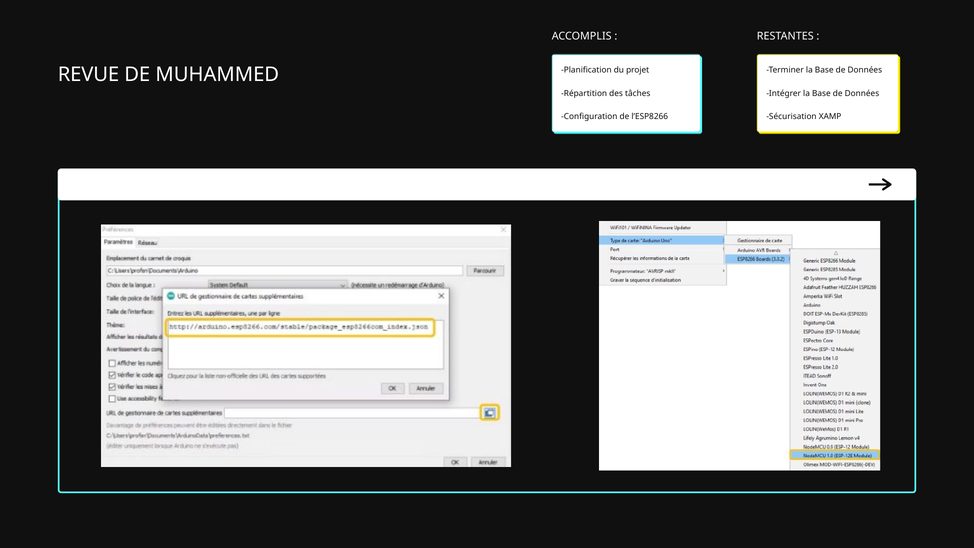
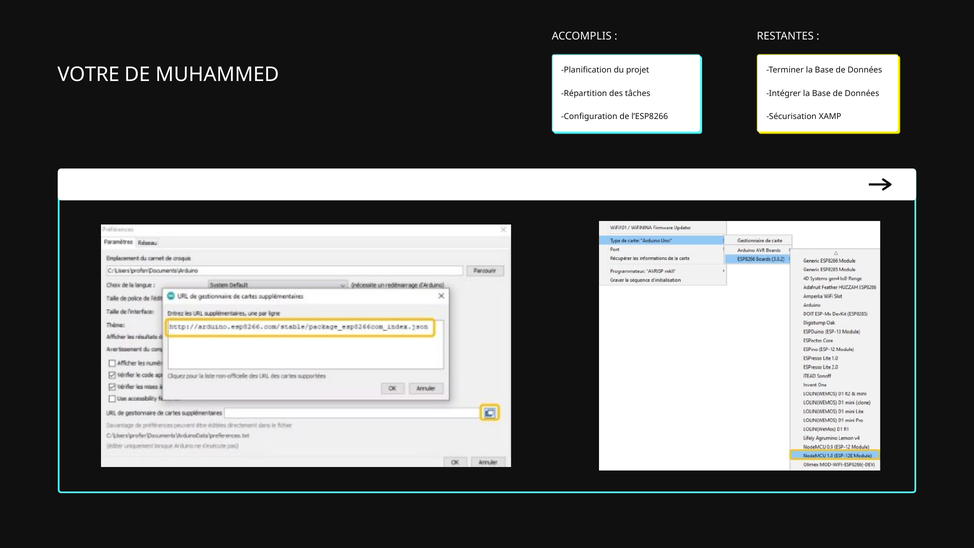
REVUE: REVUE -> VOTRE (89, 75)
